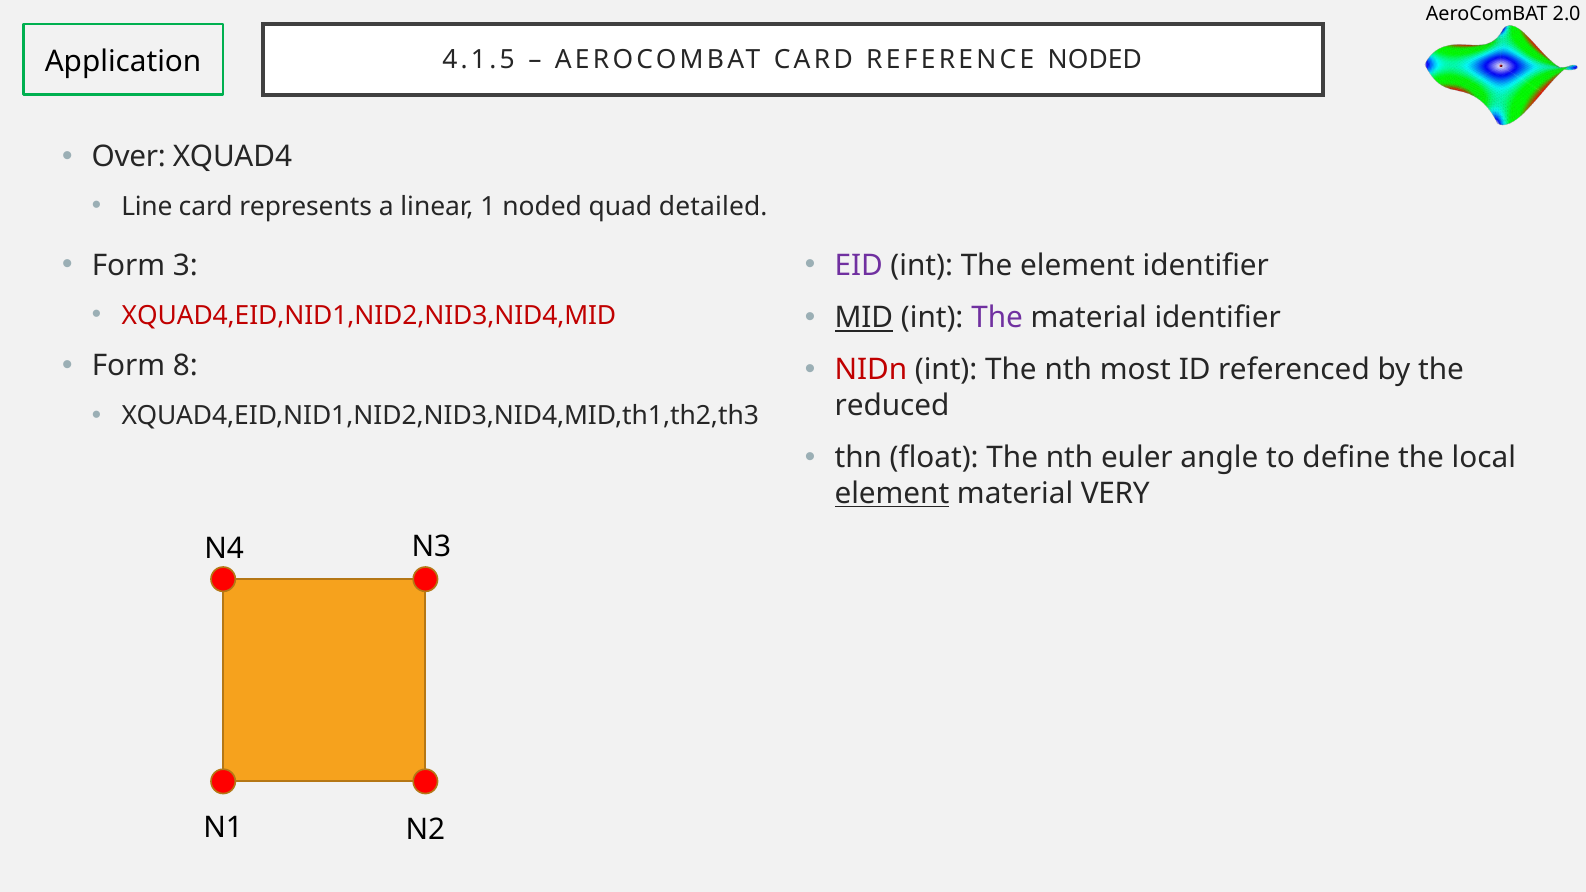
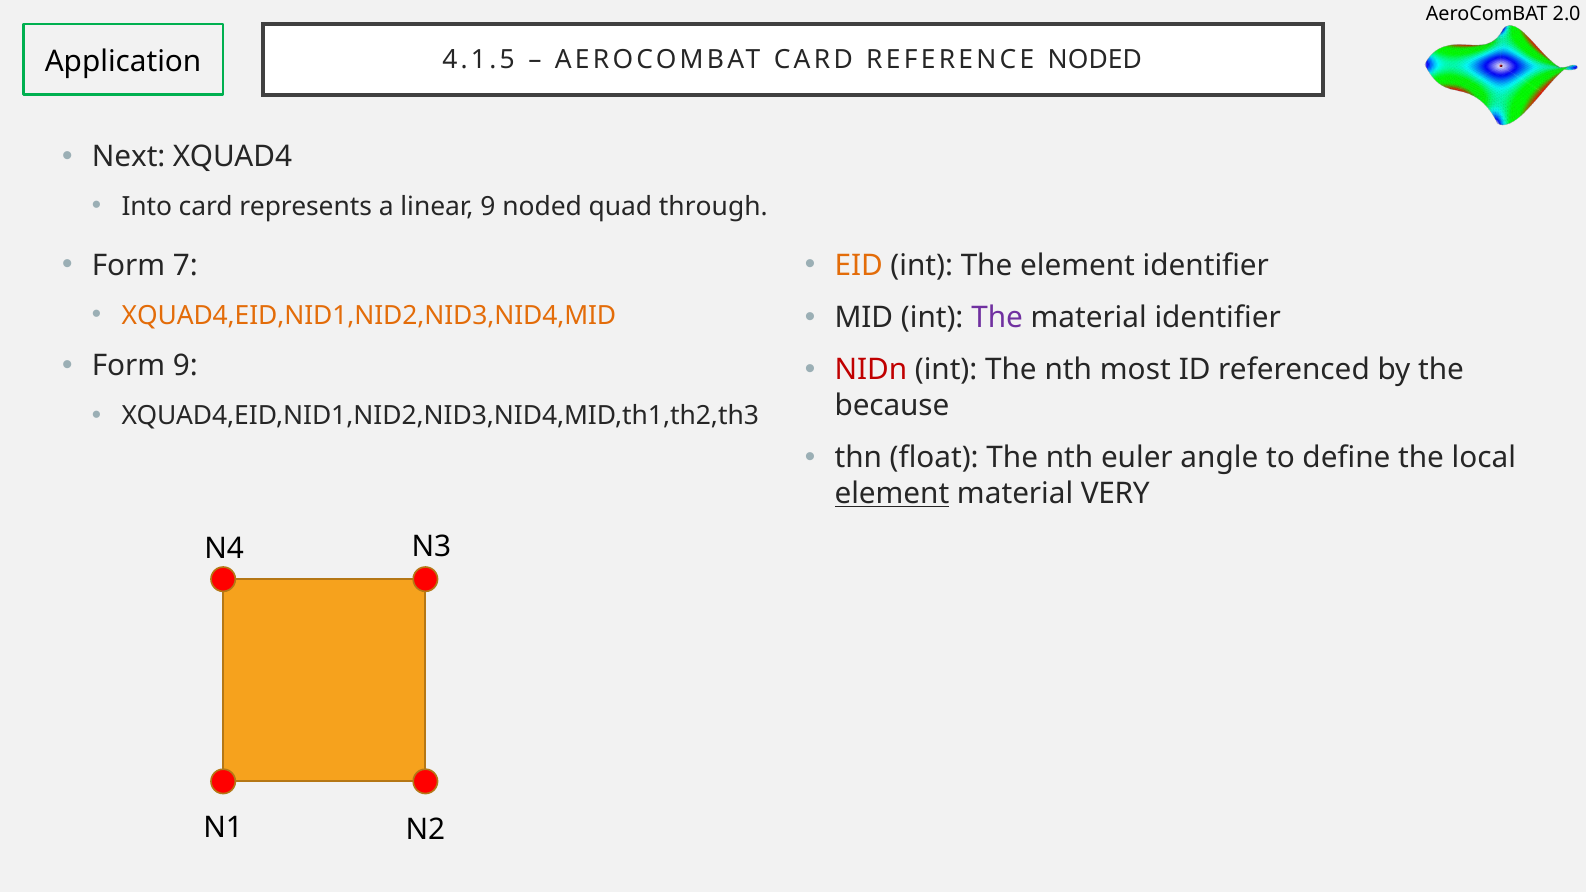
Over: Over -> Next (129, 157)
Line: Line -> Into (147, 207)
linear 1: 1 -> 9 (488, 207)
detailed: detailed -> through (713, 207)
3: 3 -> 7 (185, 266)
EID colour: purple -> orange (859, 266)
XQUAD4,EID,NID1,NID2,NID3,NID4,MID colour: red -> orange (369, 316)
MID underline: present -> none (864, 318)
Form 8: 8 -> 9 (185, 366)
reduced: reduced -> because (892, 406)
